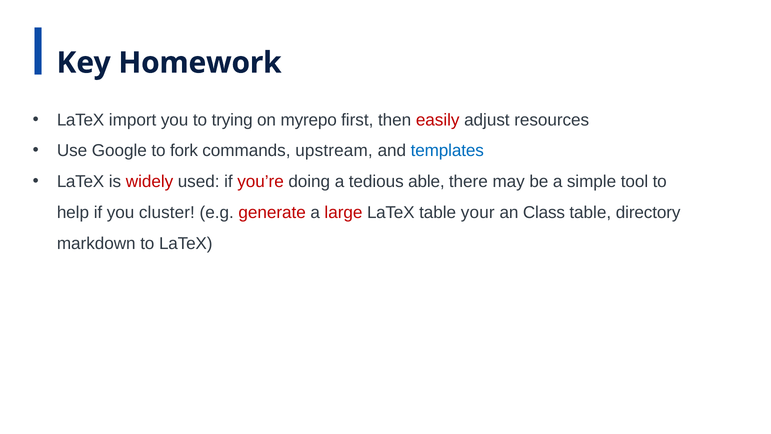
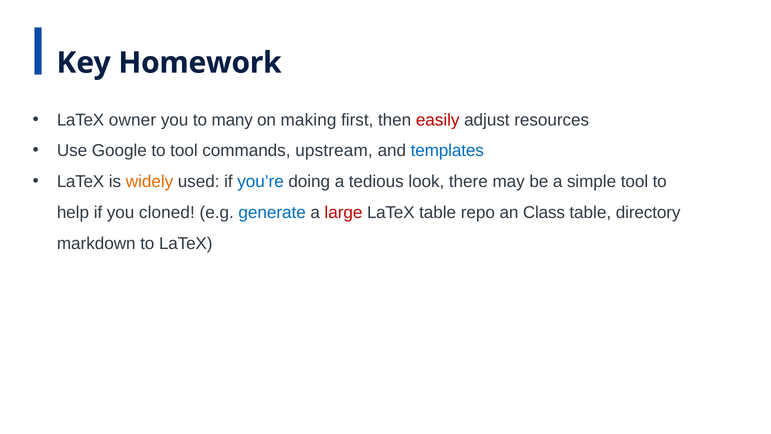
import: import -> owner (132, 120)
trying: trying -> many (232, 120)
myrepo: myrepo -> making (309, 120)
to fork: fork -> tool (184, 151)
widely colour: red -> orange (150, 182)
you’re colour: red -> blue (261, 182)
able: able -> look (426, 182)
cluster: cluster -> cloned (167, 212)
generate colour: red -> blue (272, 212)
your: your -> repo (478, 212)
